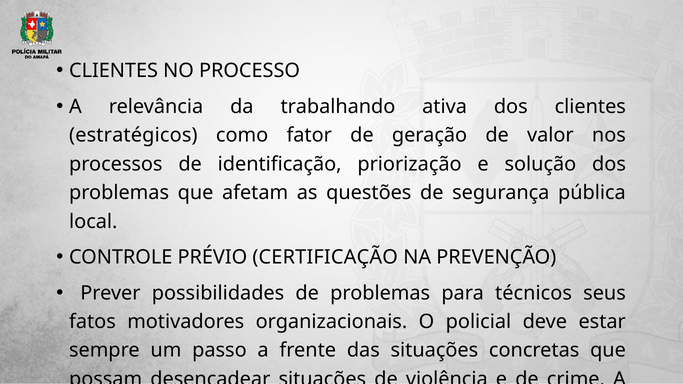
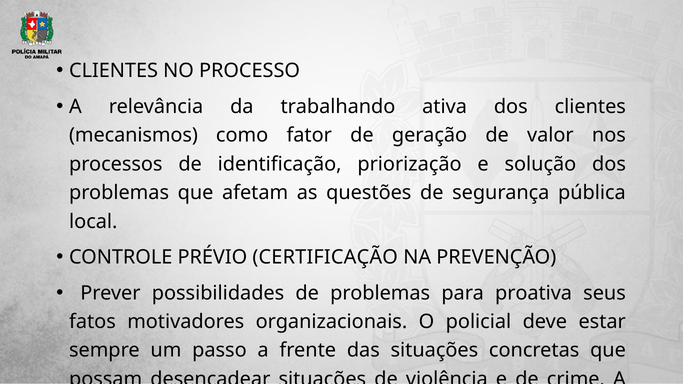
estratégicos: estratégicos -> mecanismos (133, 135)
técnicos: técnicos -> proativa (534, 293)
